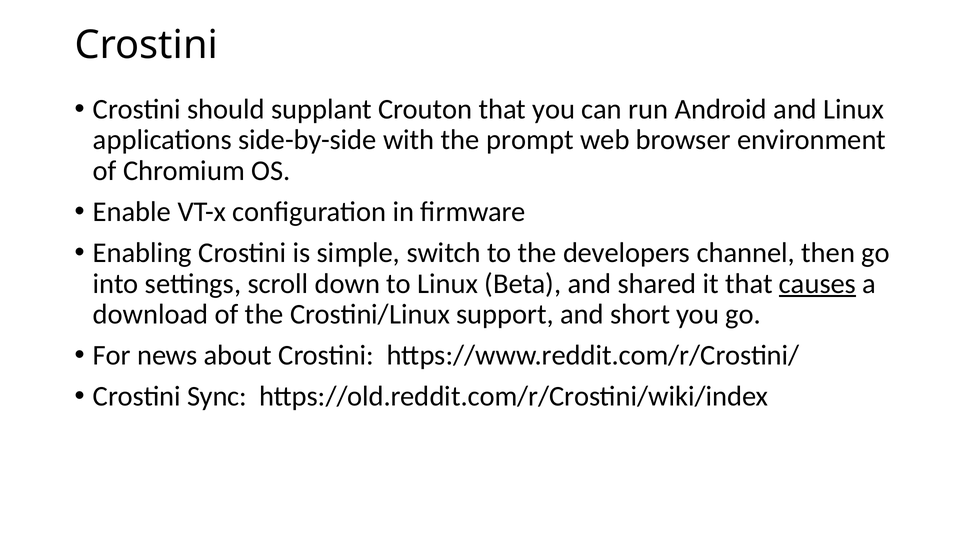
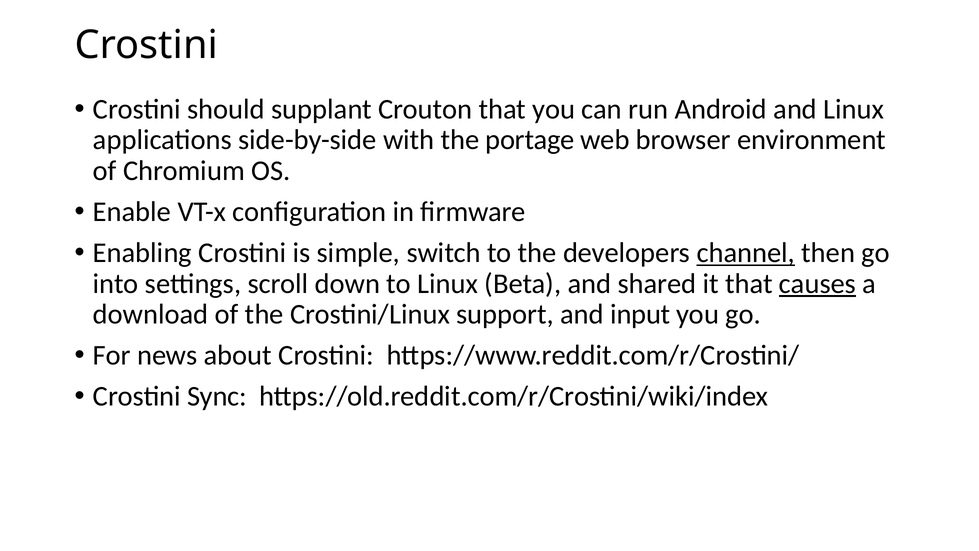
prompt: prompt -> portage (530, 140)
channel underline: none -> present (746, 253)
short: short -> input (640, 314)
